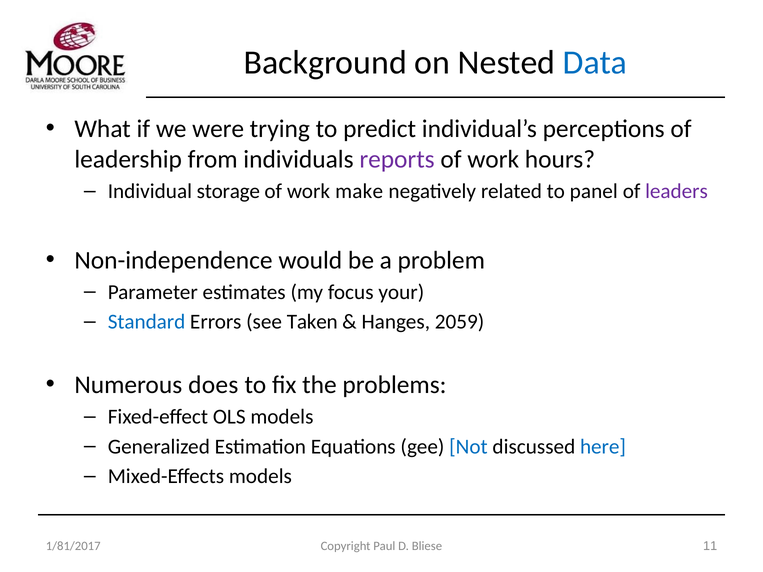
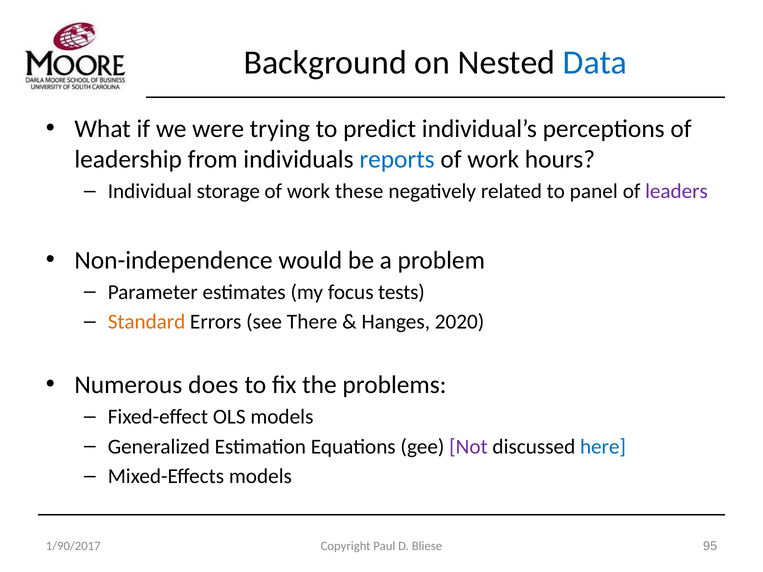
reports colour: purple -> blue (397, 159)
make: make -> these (359, 191)
your: your -> tests (401, 292)
Standard colour: blue -> orange (147, 322)
Taken: Taken -> There (312, 322)
2059: 2059 -> 2020 (460, 322)
Not colour: blue -> purple (468, 447)
1/81/2017: 1/81/2017 -> 1/90/2017 (73, 546)
11: 11 -> 95 (710, 546)
